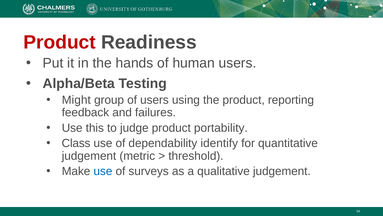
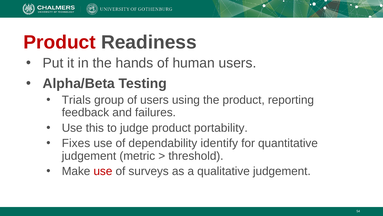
Might: Might -> Trials (76, 100)
Class: Class -> Fixes (76, 143)
use colour: blue -> red (103, 171)
